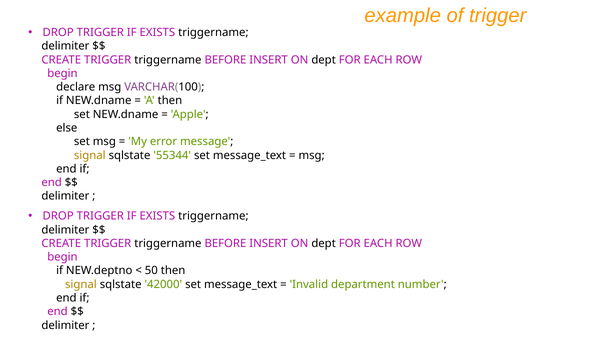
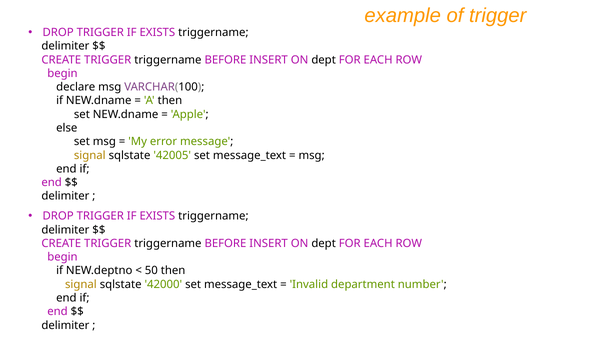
55344: 55344 -> 42005 (172, 155)
